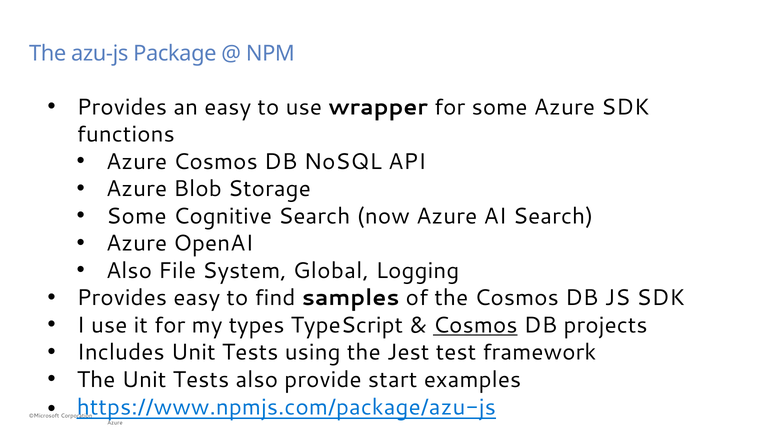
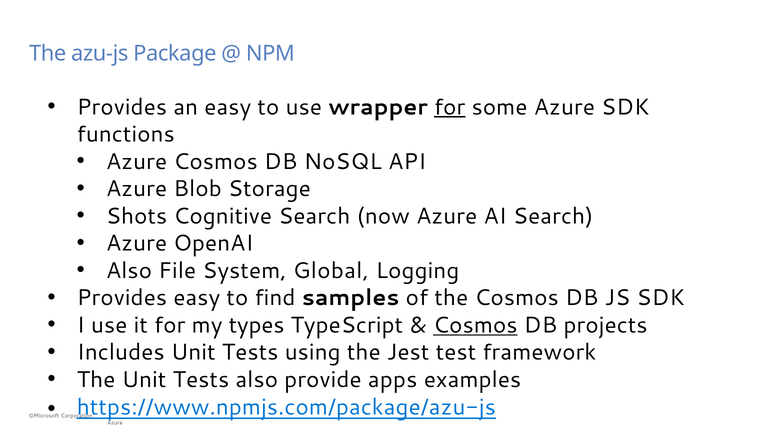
for underline: none -> present (450, 107)
Some: Some -> Shots (137, 216)
start: start -> apps (393, 379)
